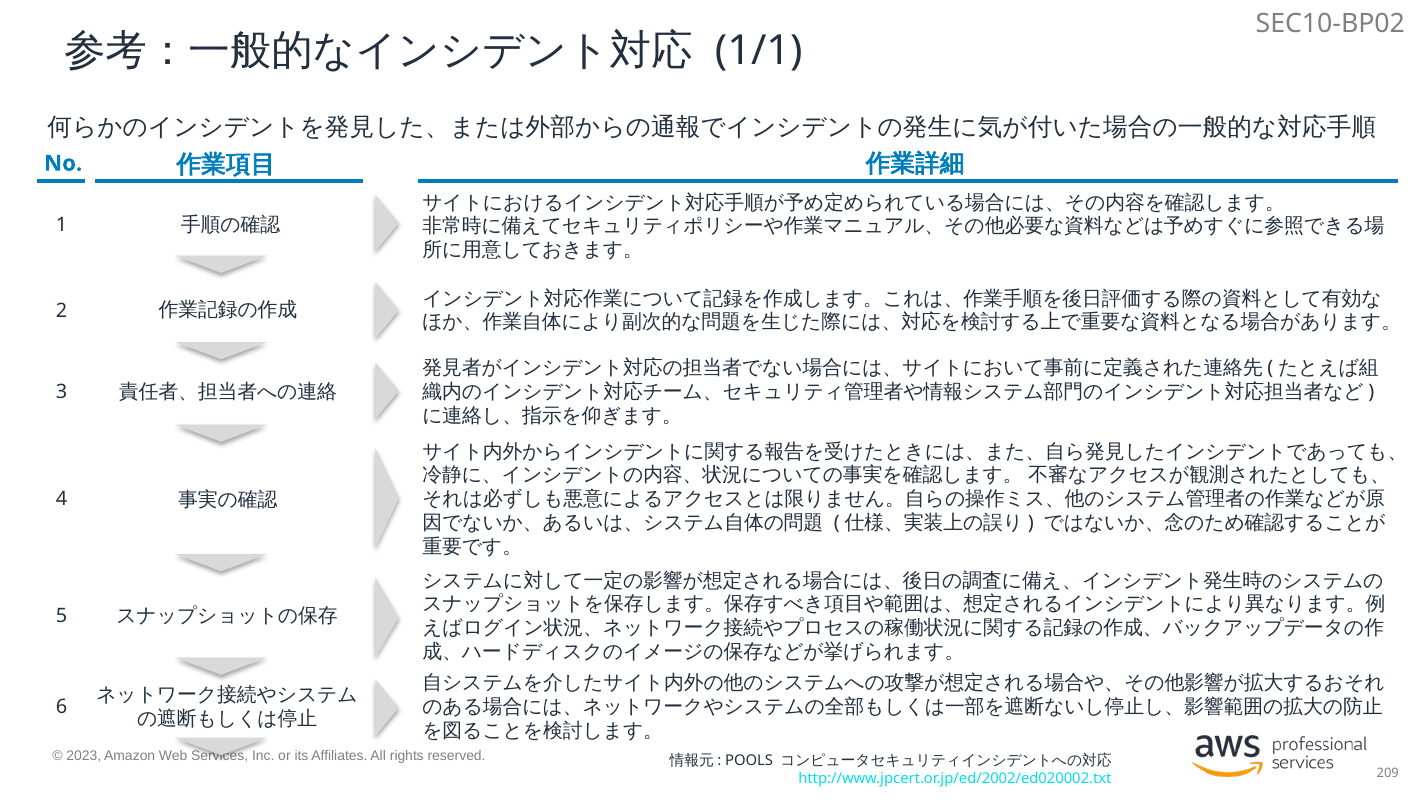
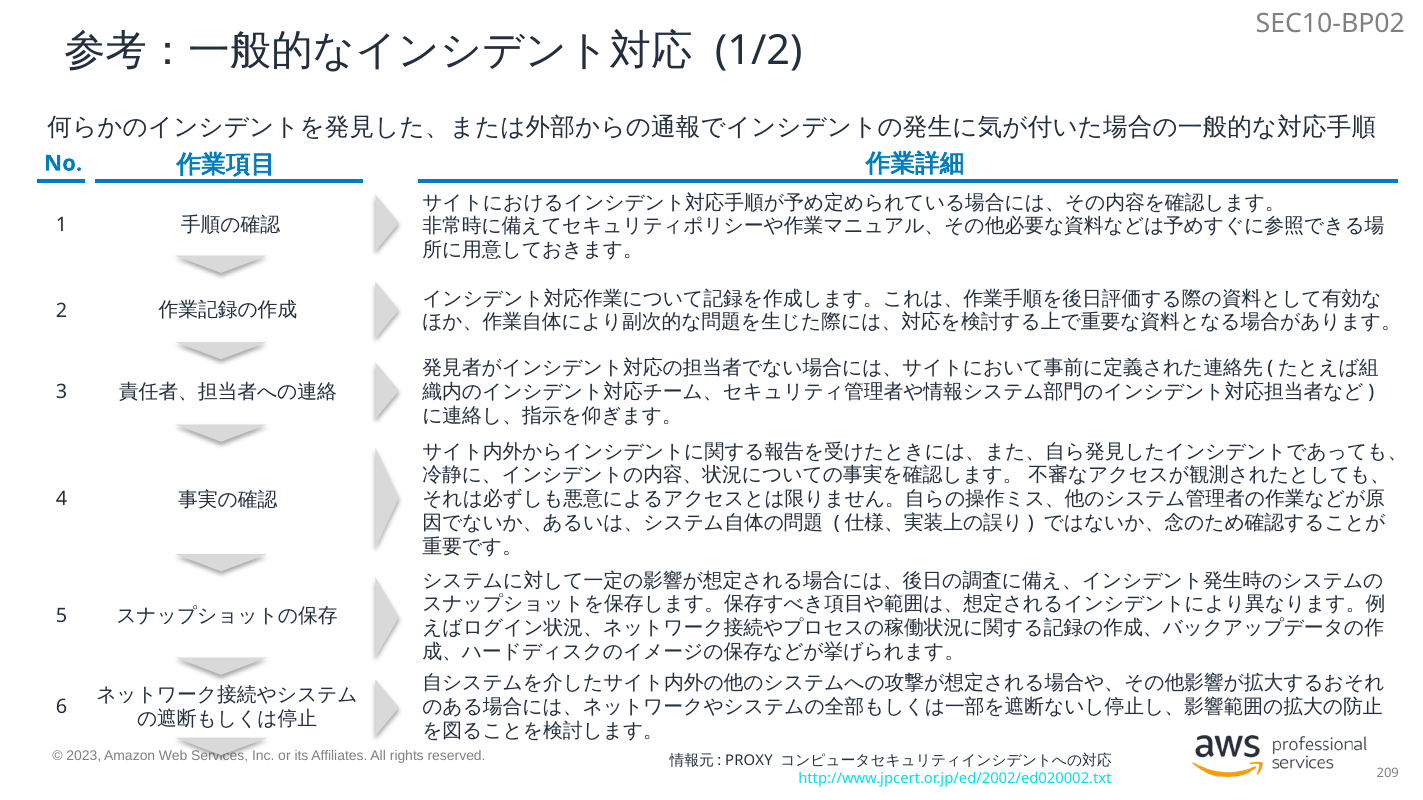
1/1: 1/1 -> 1/2 (759, 51)
POOLS: POOLS -> PROXY (749, 761)
